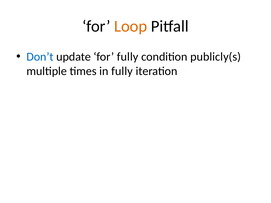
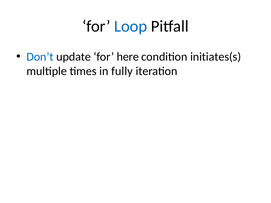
Loop colour: orange -> blue (131, 26)
for fully: fully -> here (128, 57)
publicly(s: publicly(s -> initiates(s (216, 57)
